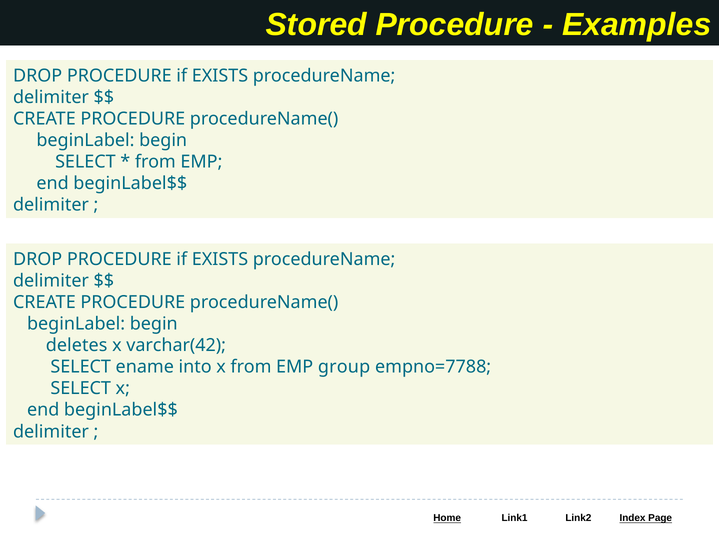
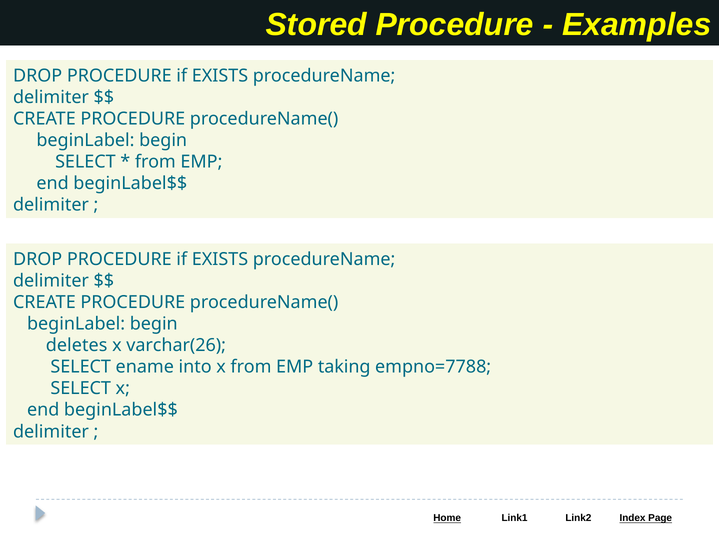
varchar(42: varchar(42 -> varchar(26 (176, 346)
group: group -> taking (344, 367)
